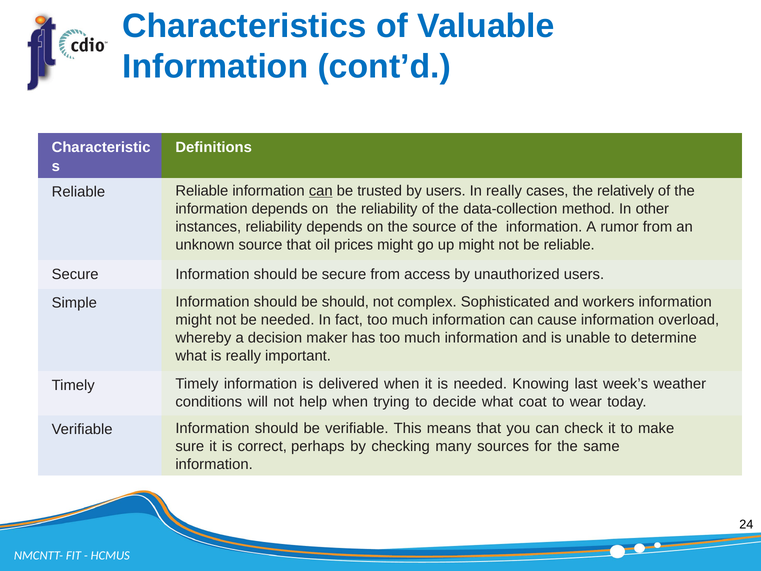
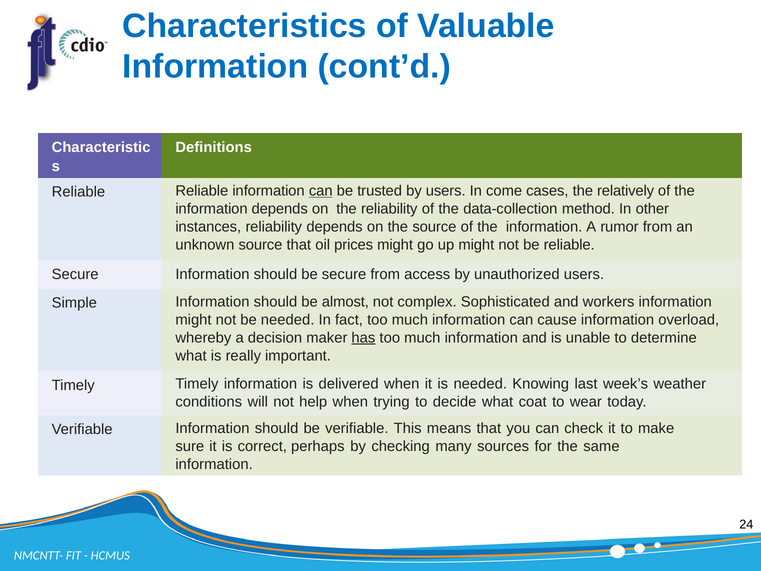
In really: really -> come (504, 191)
be should: should -> almost (345, 302)
has underline: none -> present (363, 338)
